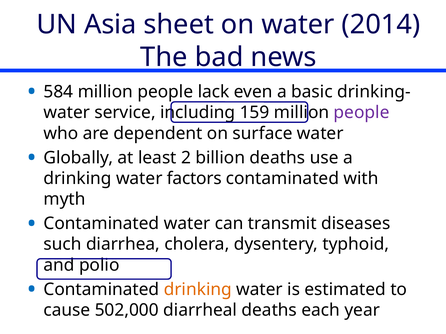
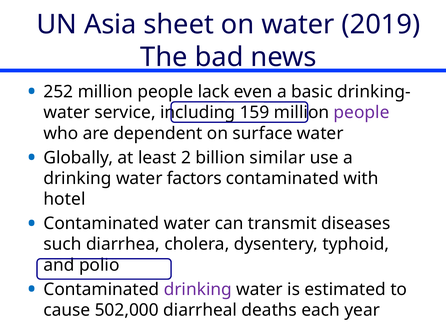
2014: 2014 -> 2019 (381, 25)
584: 584 -> 252 (58, 92)
billion deaths: deaths -> similar (277, 158)
myth: myth -> hotel (64, 200)
drinking colour: orange -> purple (198, 290)
